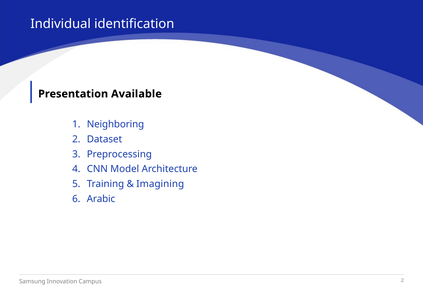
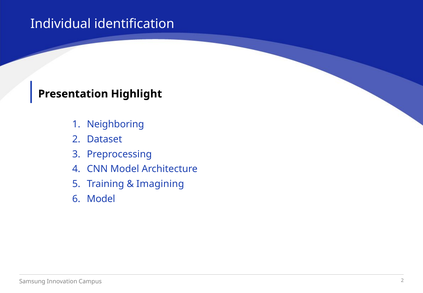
Available: Available -> Highlight (136, 94)
Arabic: Arabic -> Model (101, 199)
